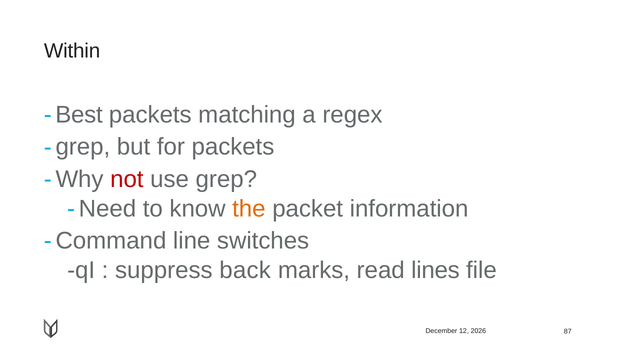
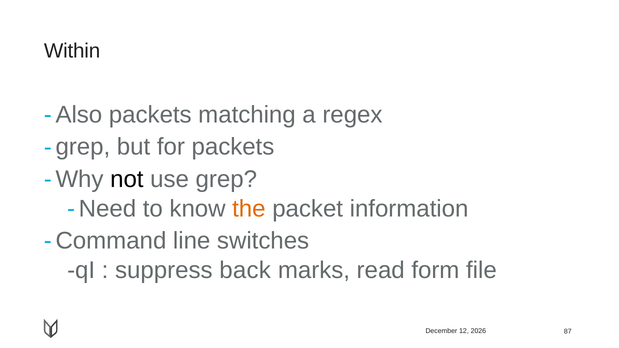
Best: Best -> Also (79, 115)
not colour: red -> black (127, 180)
lines: lines -> form (435, 270)
